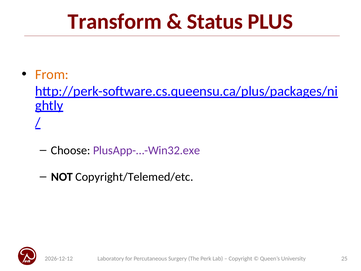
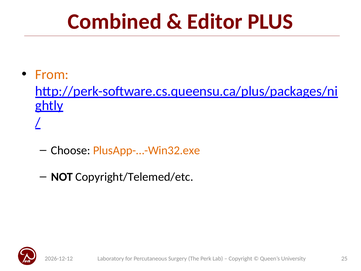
Transform: Transform -> Combined (115, 22)
Status: Status -> Editor (215, 22)
PlusApp-…-Win32.exe colour: purple -> orange (147, 150)
